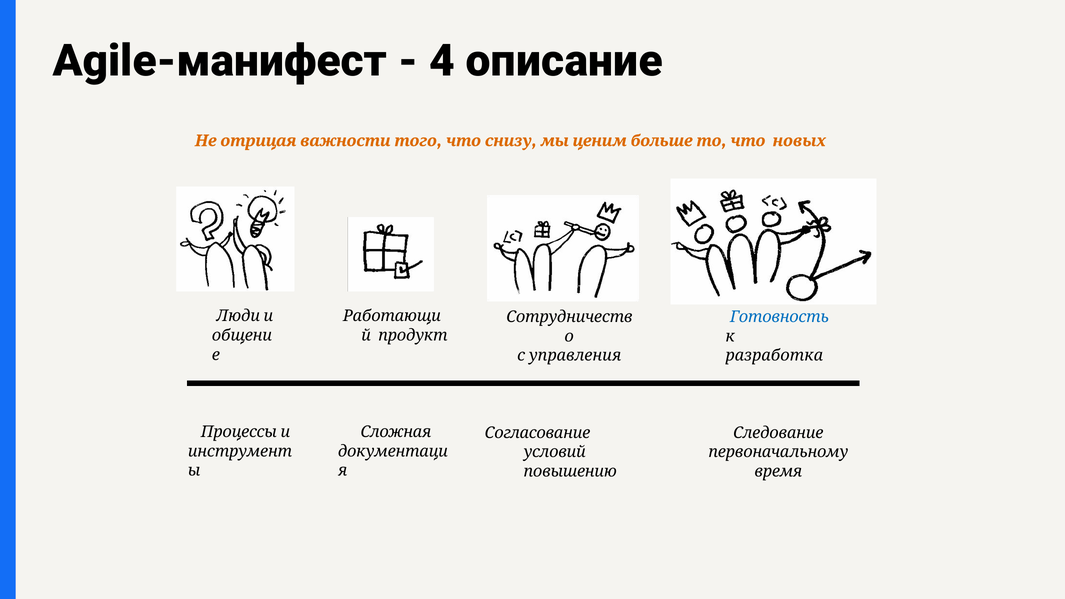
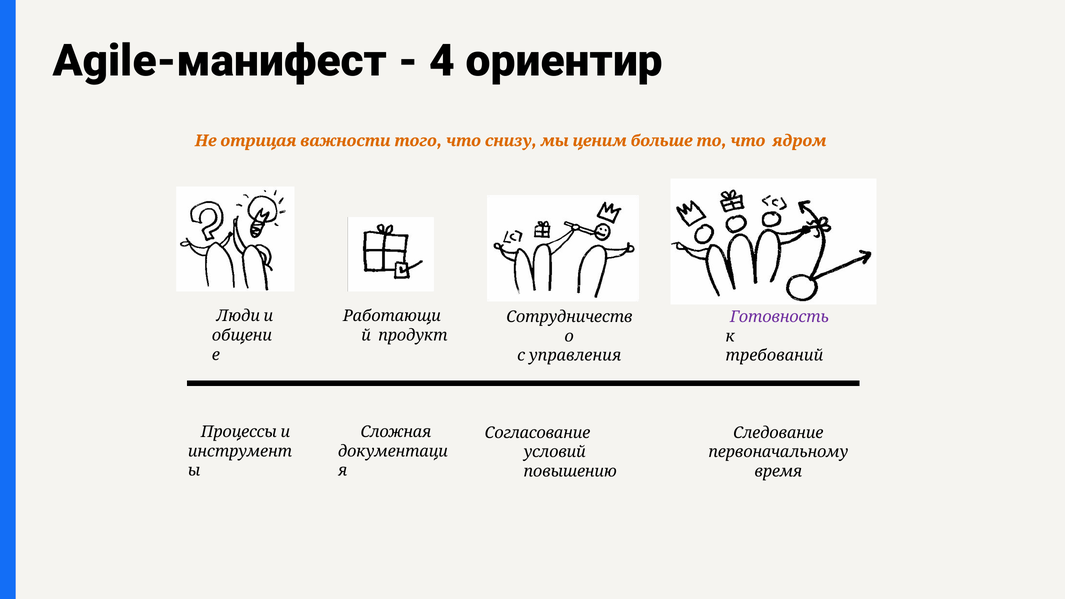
описание: описание -> ориентир (564, 61)
новых: новых -> ядром (799, 141)
Готовность colour: blue -> purple (780, 317)
разработка: разработка -> требований (774, 356)
